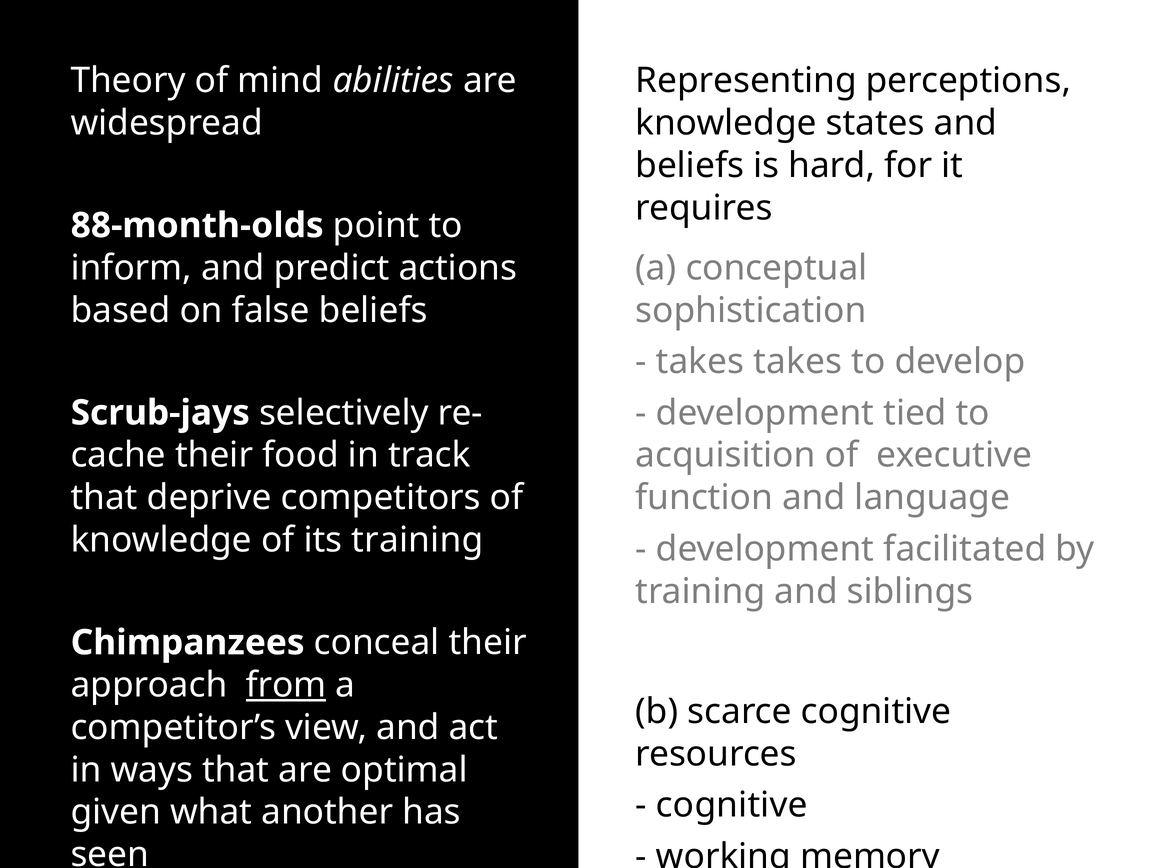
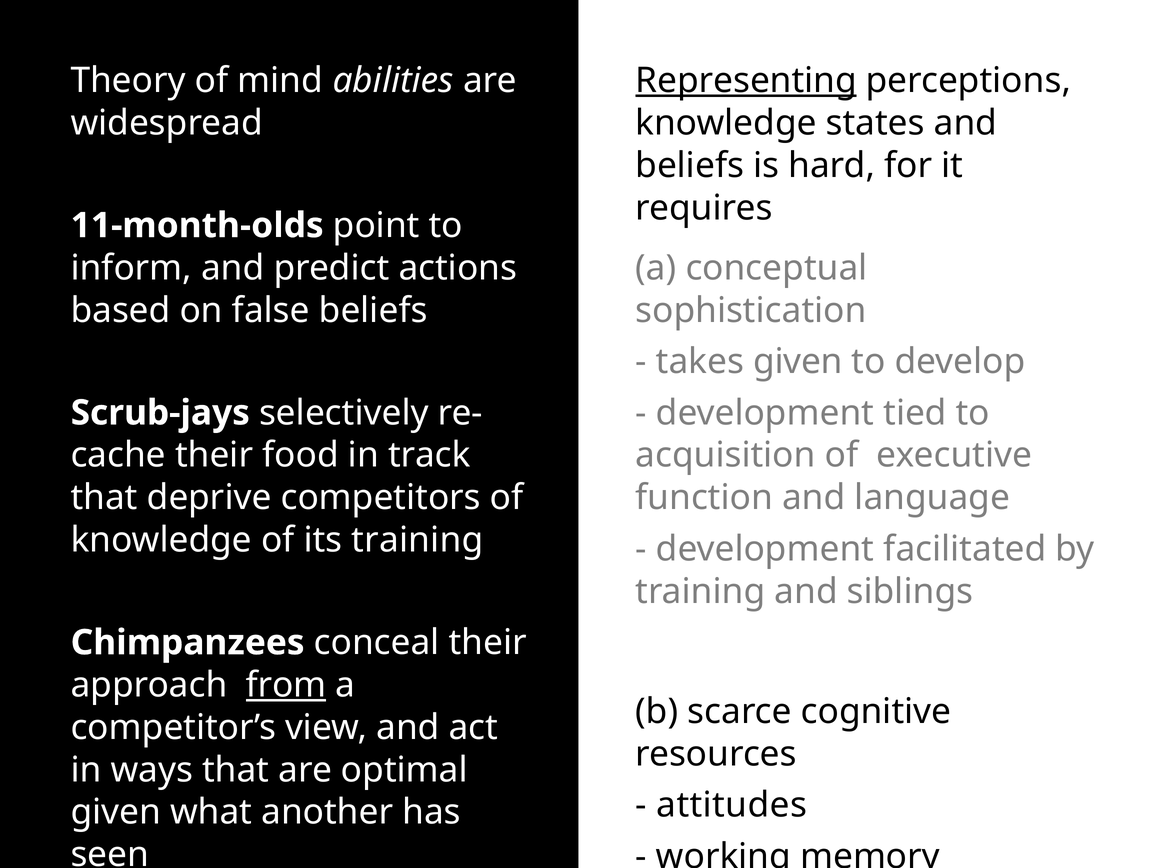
Representing underline: none -> present (746, 81)
88-month-olds: 88-month-olds -> 11-month-olds (197, 225)
takes takes: takes -> given (798, 362)
cognitive: cognitive -> attitudes (732, 805)
